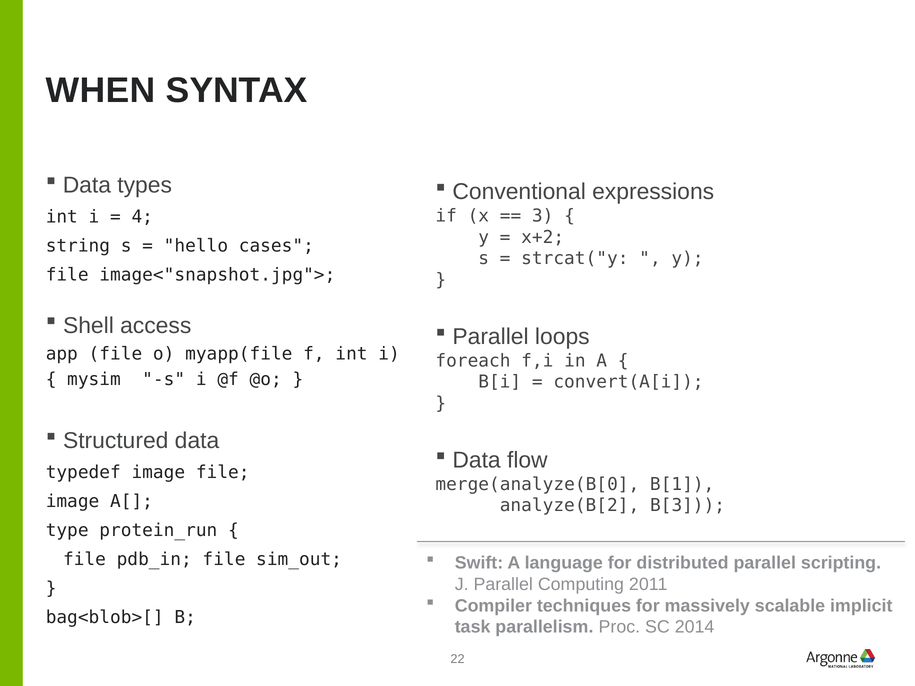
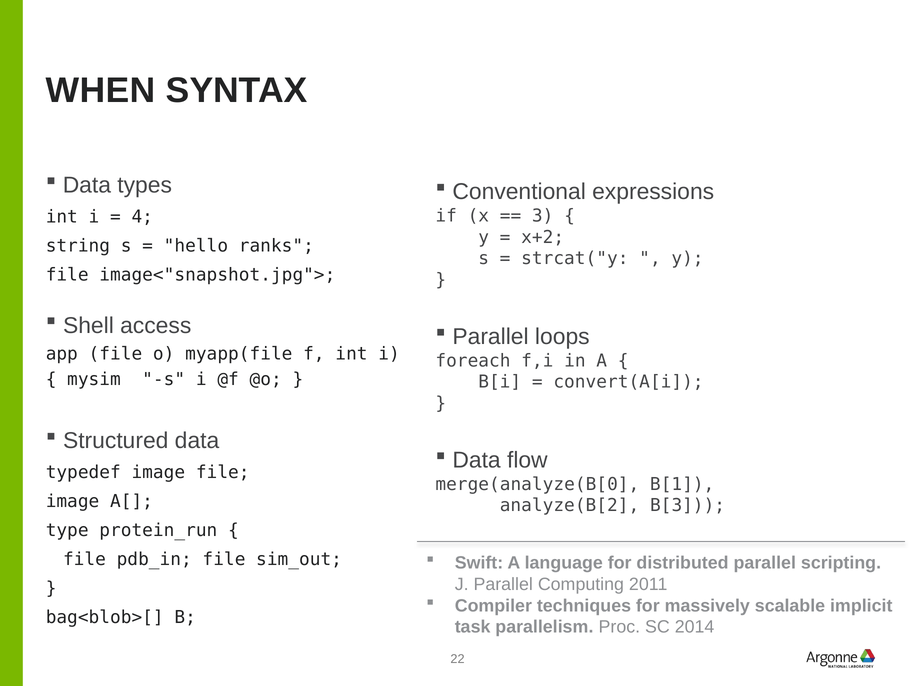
cases: cases -> ranks (276, 246)
